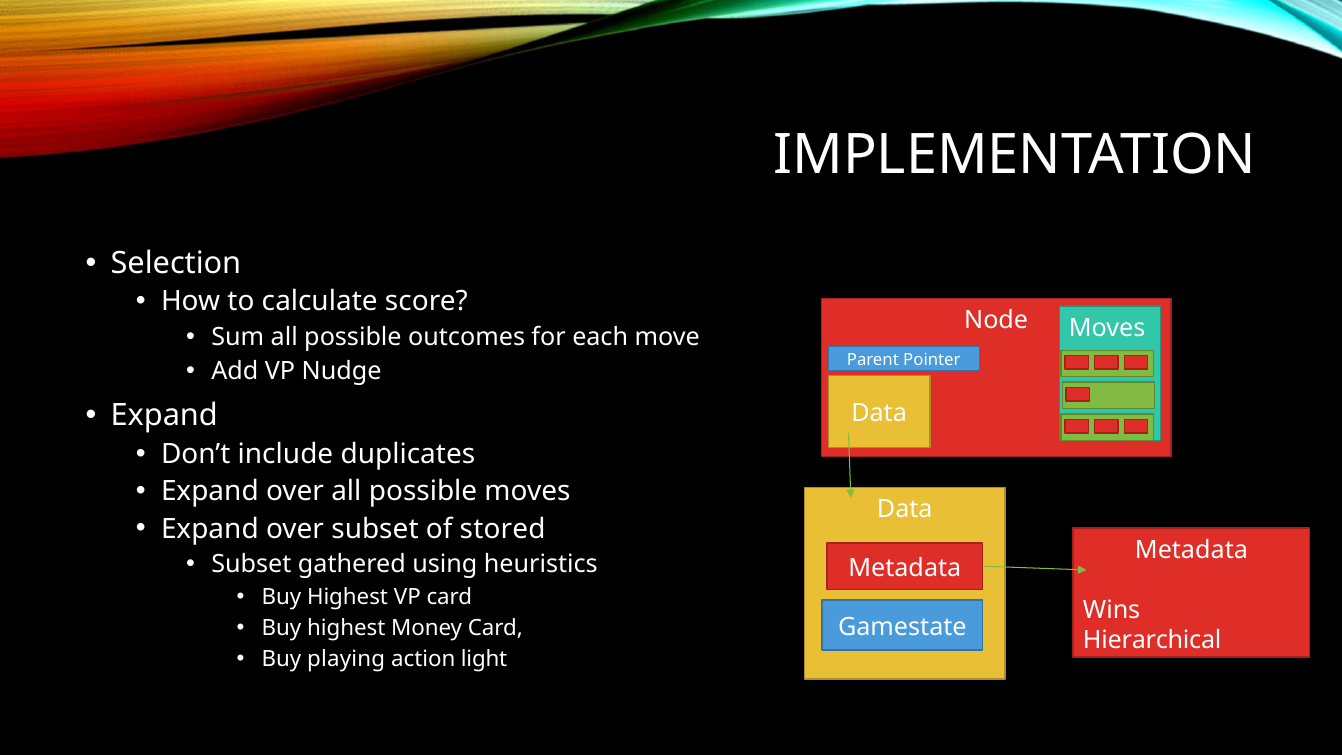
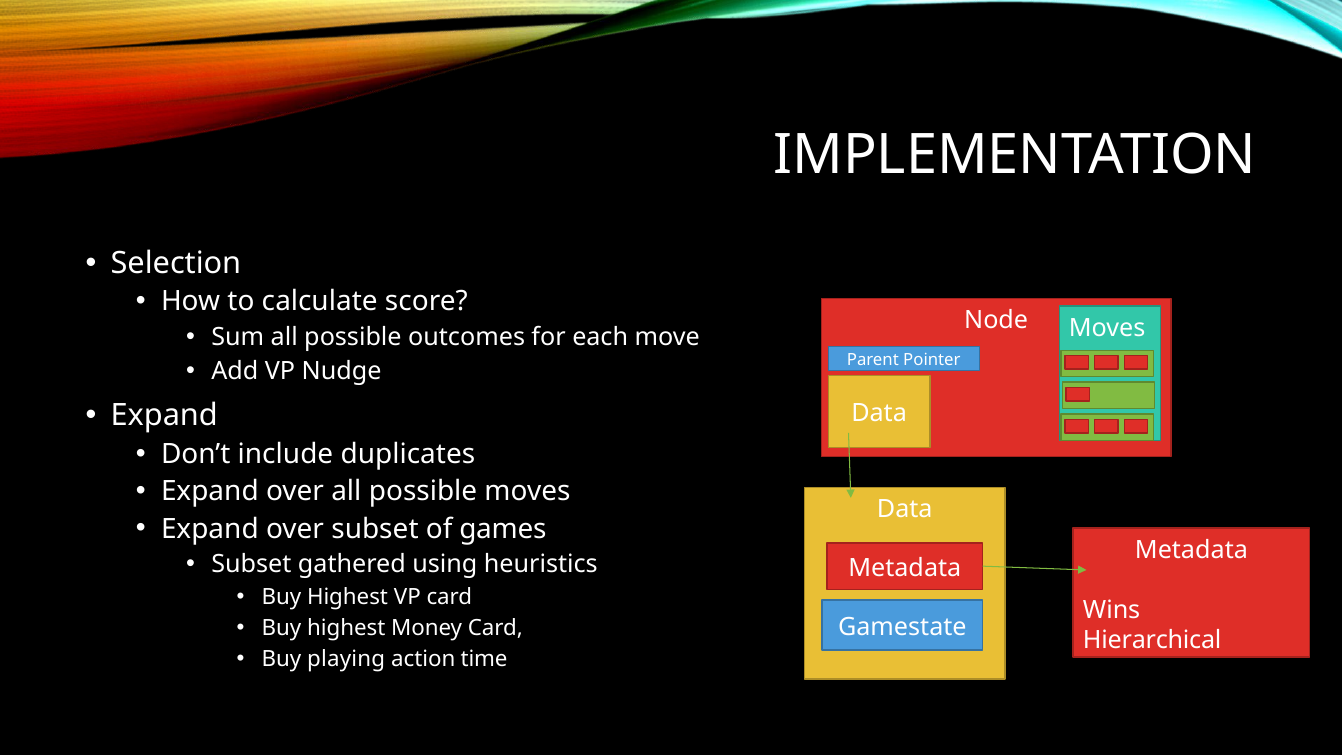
stored: stored -> games (503, 529)
light: light -> time (484, 659)
